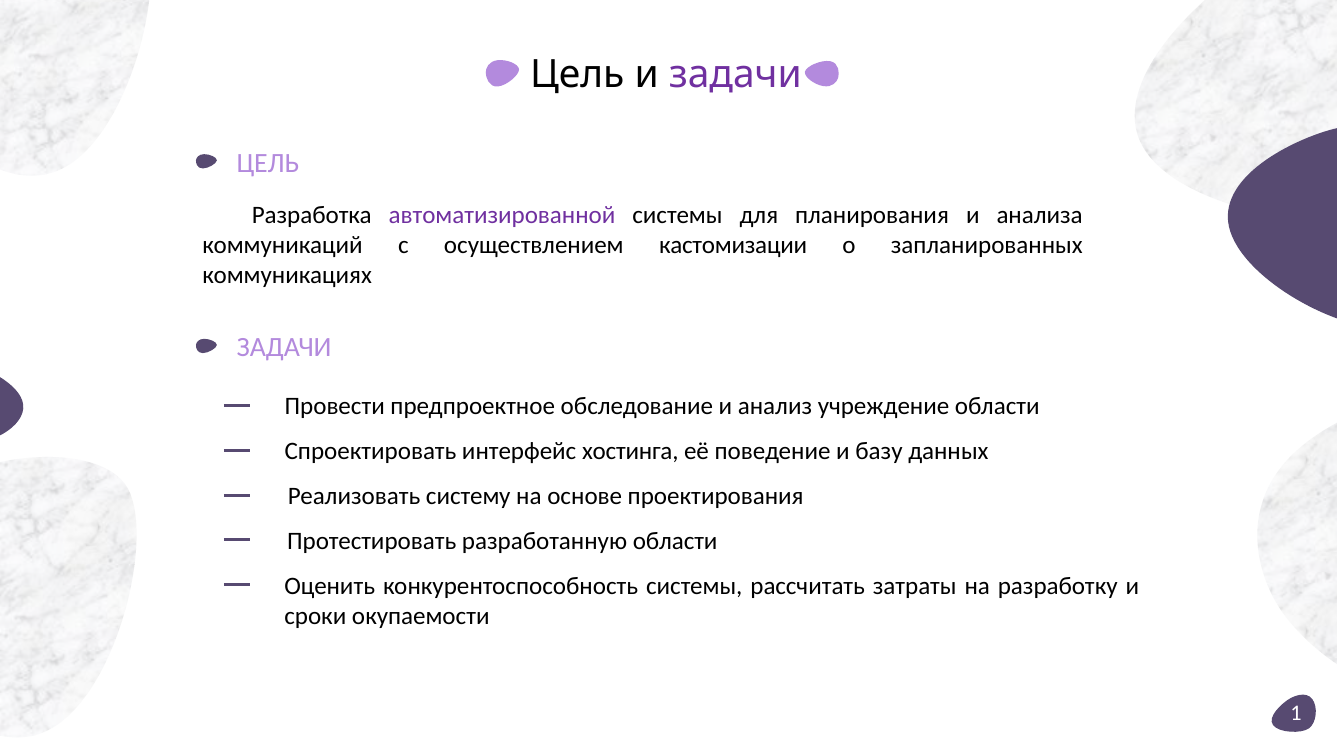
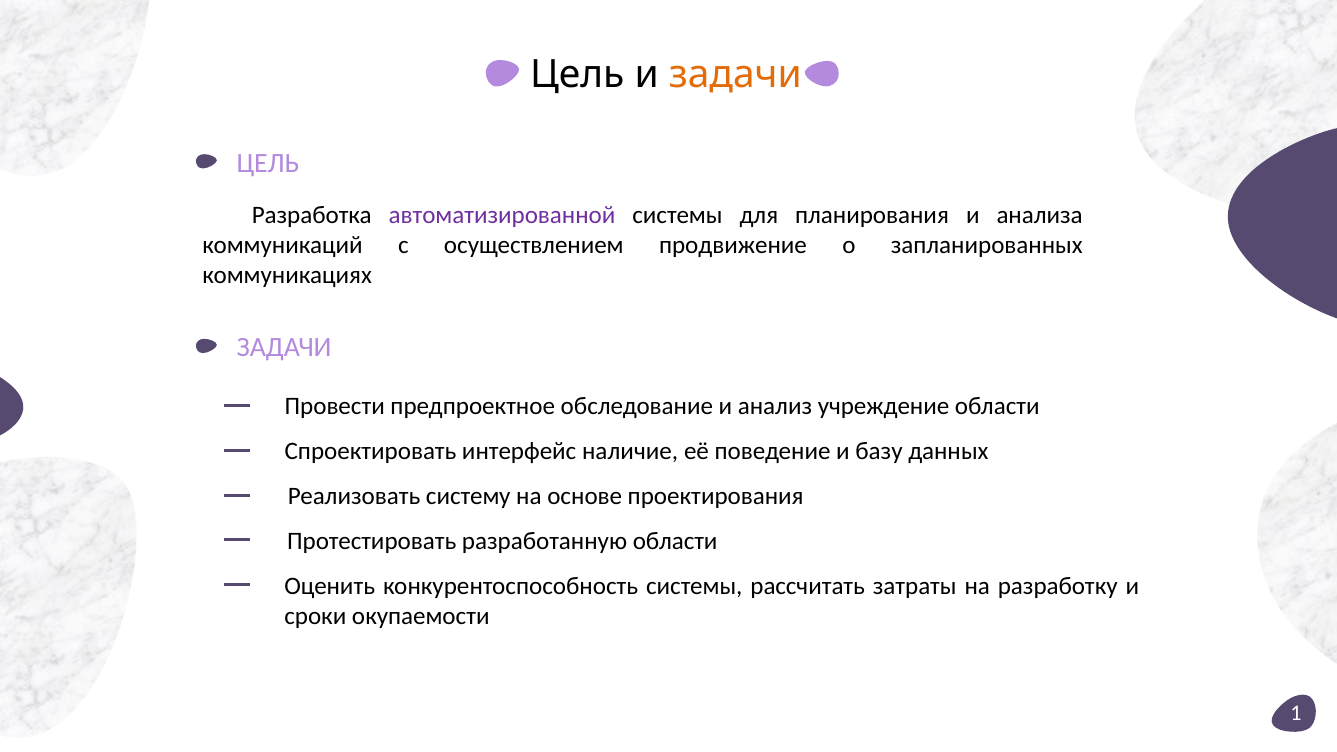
задачи colour: purple -> orange (735, 75)
кастомизации: кастомизации -> продвижение (733, 245)
хостинга: хостинга -> наличие (630, 451)
